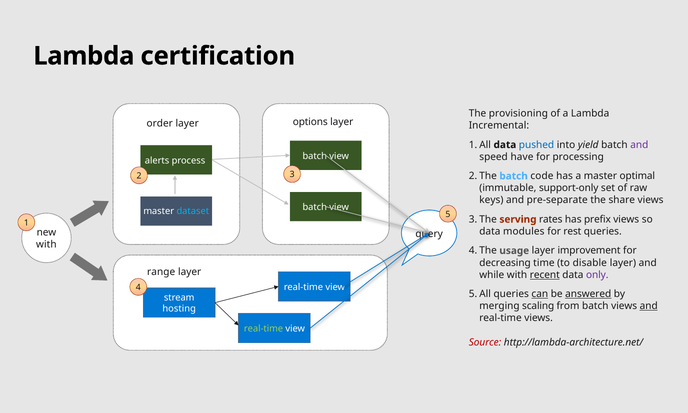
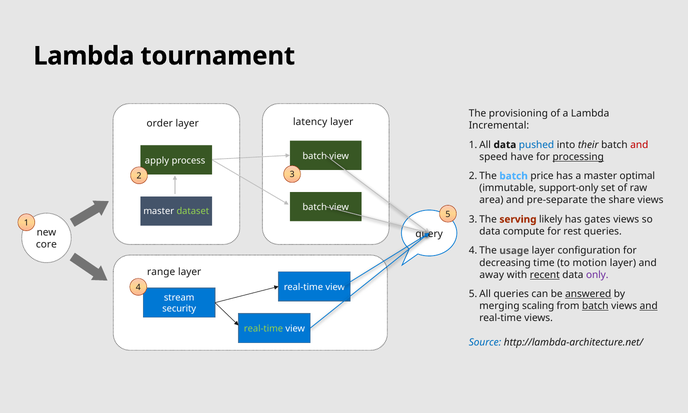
certification: certification -> tournament (218, 56)
options: options -> latency (310, 122)
yield: yield -> their (588, 145)
and colour: purple -> red (639, 145)
processing underline: none -> present (578, 157)
alerts: alerts -> apply (157, 160)
code: code -> price (542, 176)
keys: keys -> area (491, 200)
dataset colour: light blue -> light green (193, 211)
rates: rates -> likely (551, 219)
prefix: prefix -> gates (597, 219)
modules: modules -> compute (524, 231)
with: with -> core (46, 244)
improvement: improvement -> configuration (589, 251)
disable: disable -> motion (590, 263)
while: while -> away (492, 275)
can underline: present -> none (540, 294)
batch underline: none -> present (595, 306)
hosting: hosting -> security (179, 309)
Source colour: red -> blue (485, 342)
